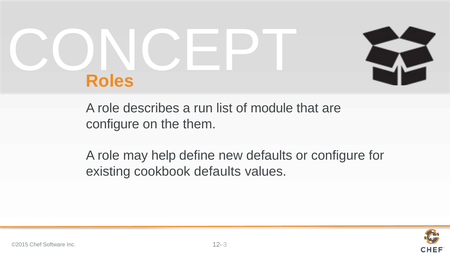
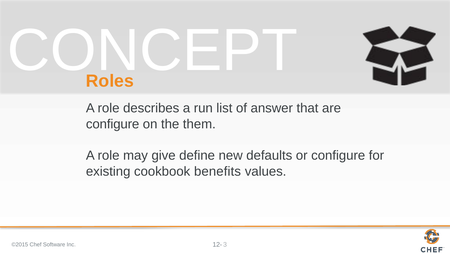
module: module -> answer (272, 108)
help: help -> give (164, 156)
cookbook defaults: defaults -> benefits (217, 171)
